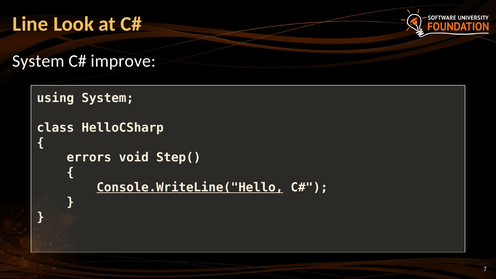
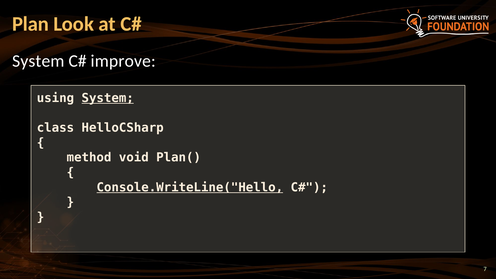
Line: Line -> Plan (31, 24)
System underline: none -> present (108, 98)
errors: errors -> method (89, 158)
Step(: Step( -> Plan( (179, 158)
